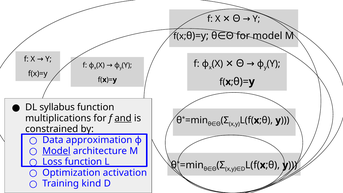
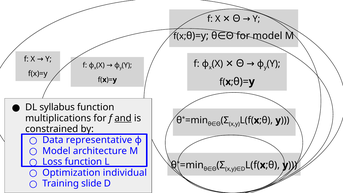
approximation: approximation -> representative (99, 140)
Model underline: present -> none (56, 151)
activation: activation -> individual (125, 173)
kind: kind -> slide (91, 183)
